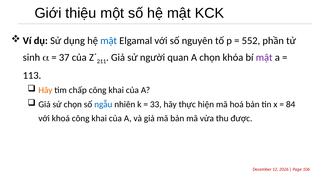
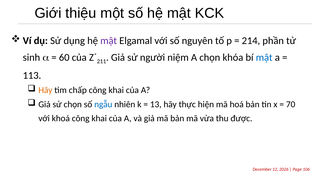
mật colour: blue -> purple (109, 41)
552: 552 -> 214 (251, 41)
37: 37 -> 60 (64, 58)
quan: quan -> niệm (178, 58)
mật colour: purple -> blue (264, 58)
33: 33 -> 13 (156, 105)
84: 84 -> 70 (291, 105)
